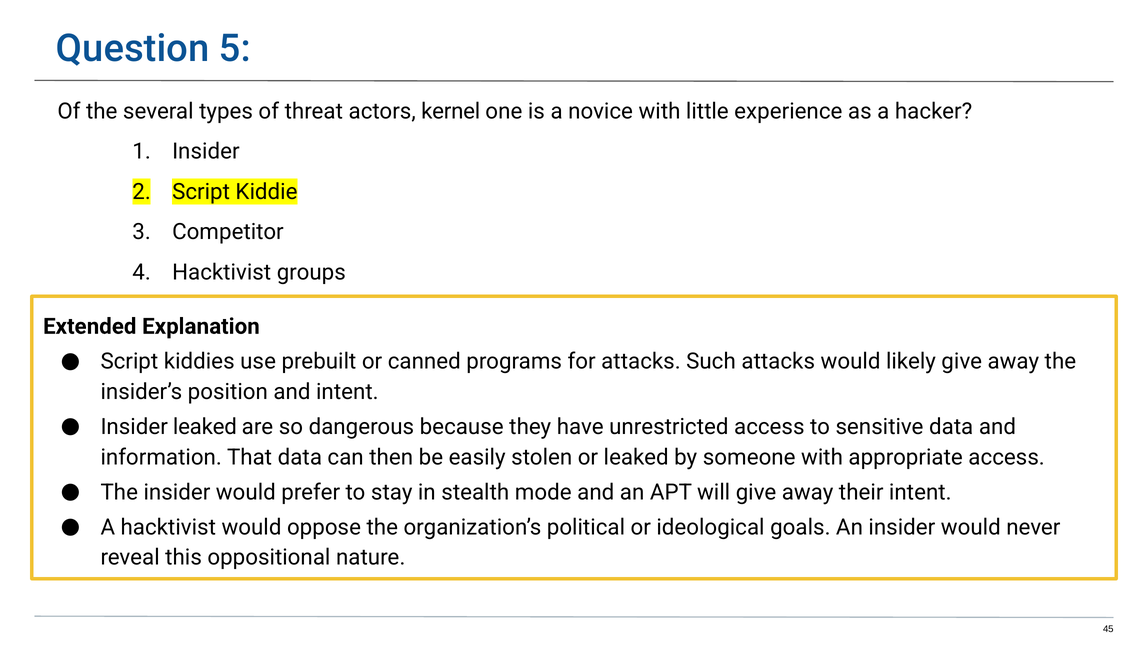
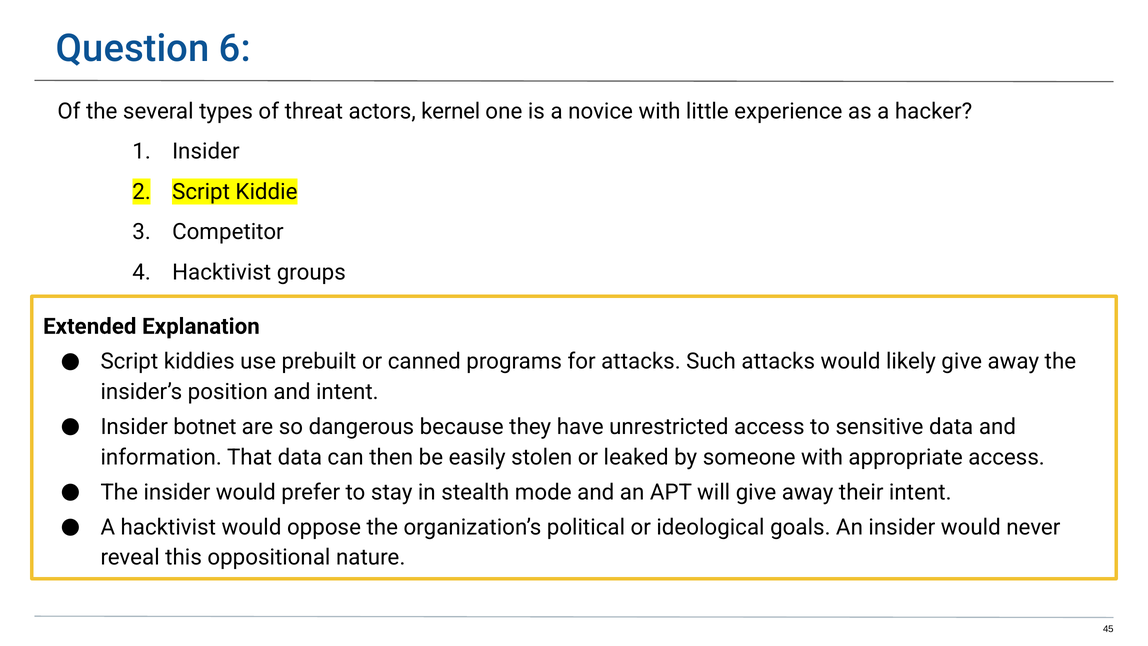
5: 5 -> 6 (235, 49)
Insider leaked: leaked -> botnet (205, 427)
